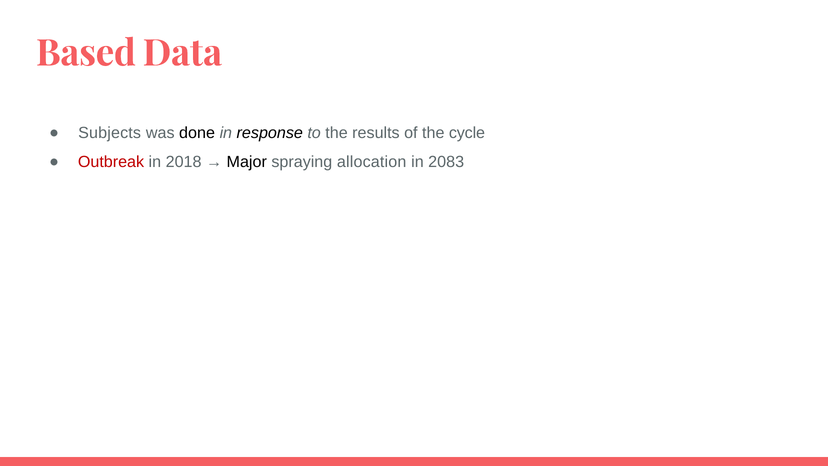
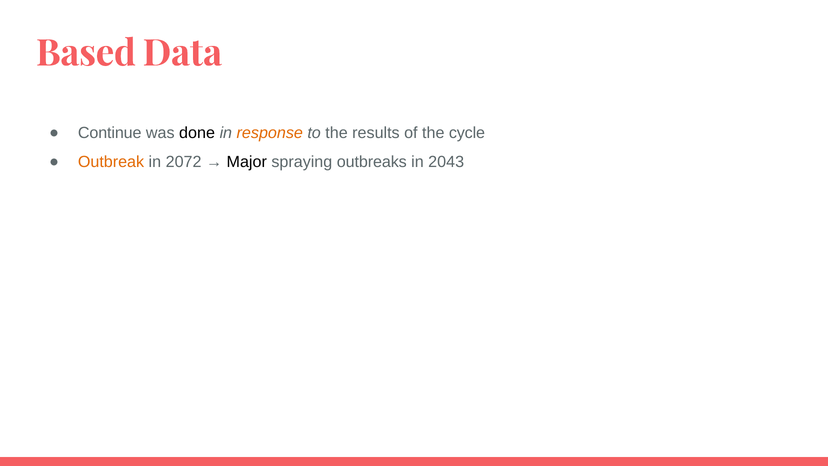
Subjects: Subjects -> Continue (110, 133)
response colour: black -> orange (270, 133)
Outbreak colour: red -> orange (111, 162)
2018: 2018 -> 2072 (184, 162)
allocation: allocation -> outbreaks (372, 162)
2083: 2083 -> 2043 (446, 162)
